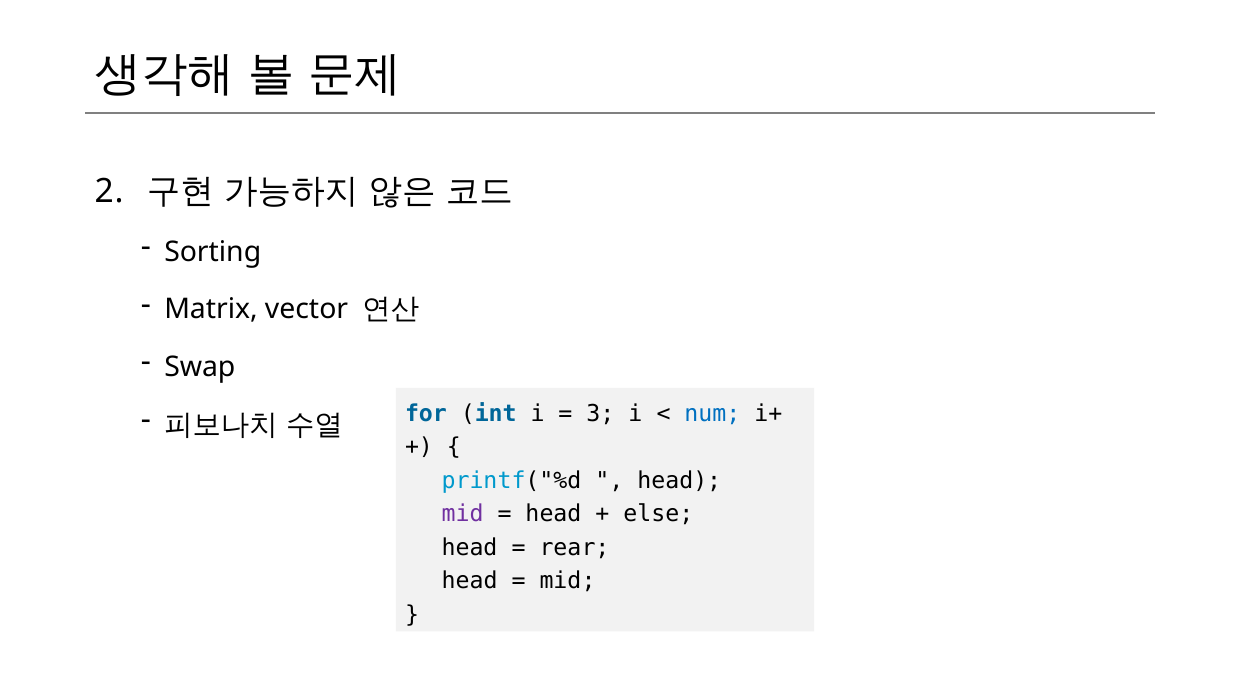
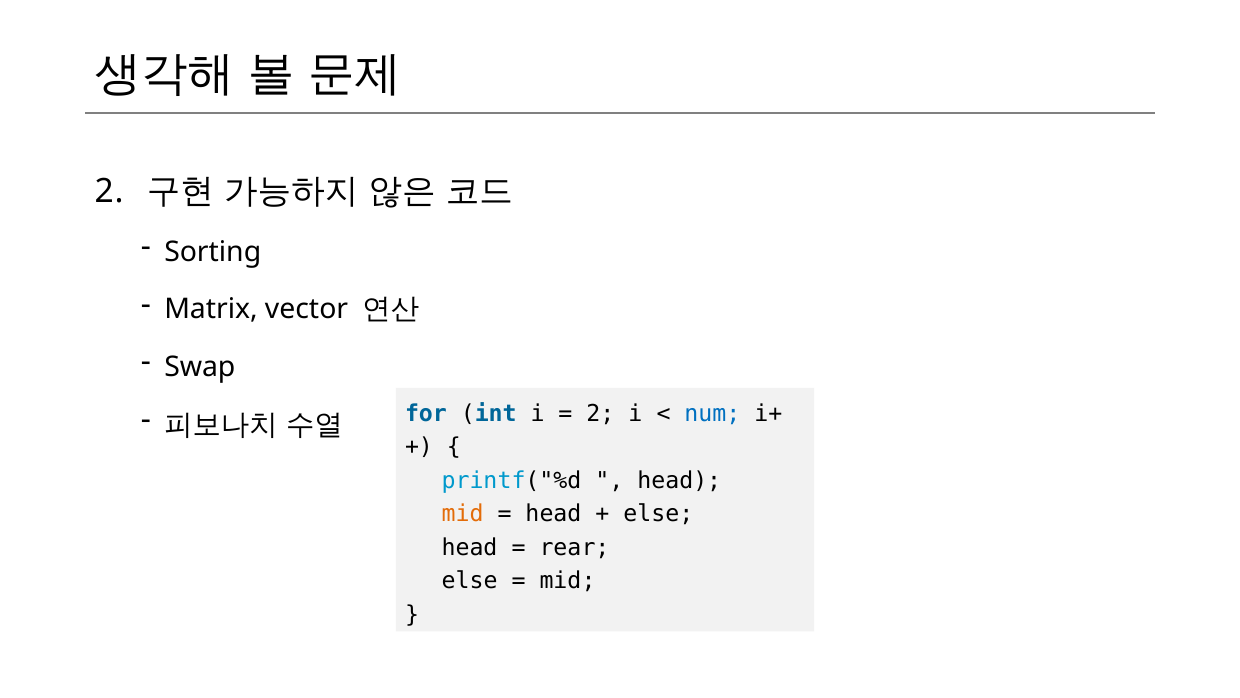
3: 3 -> 2 (600, 413)
mid colour: purple -> orange (463, 514)
head: head -> else (470, 581)
